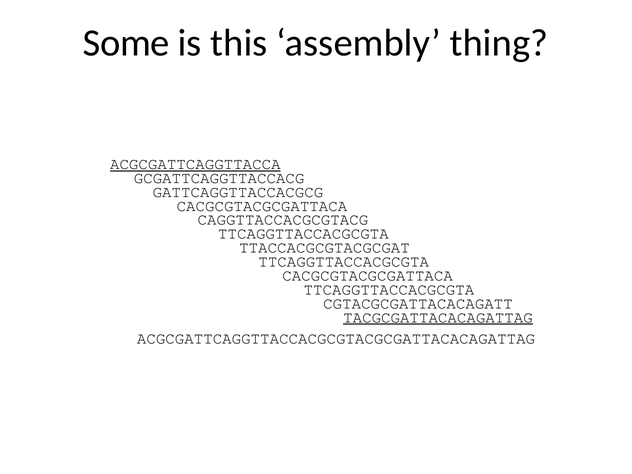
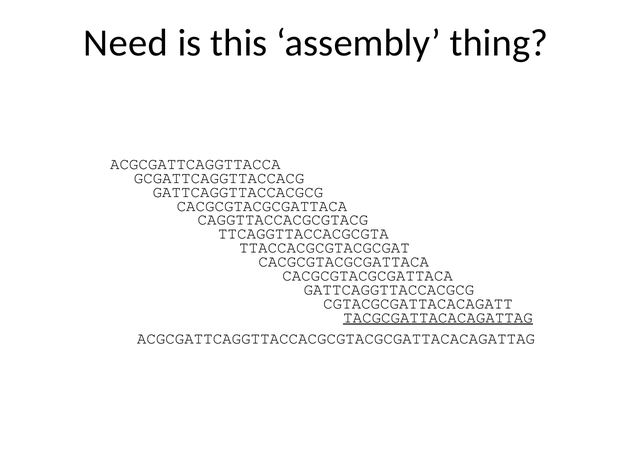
Some: Some -> Need (126, 43)
ACGCGATTCAGGTTACCA underline: present -> none (195, 164)
TTCAGGTTACCACGCGTA: TTCAGGTTACCACGCGTA -> CACGCGTACGCGATTACA (344, 262)
TTCAGGTTACCACGCGTA: TTCAGGTTACCACGCGTA -> GATTCAGGTTACCACGCG (389, 289)
